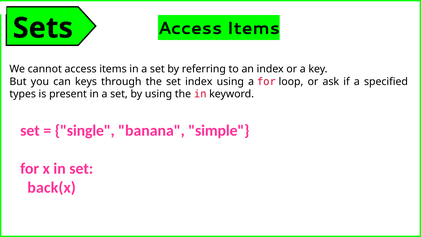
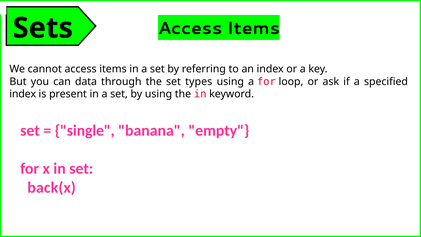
keys: keys -> data (86, 81)
set index: index -> types (199, 81)
types: types -> index (23, 94)
simple: simple -> empty (219, 131)
